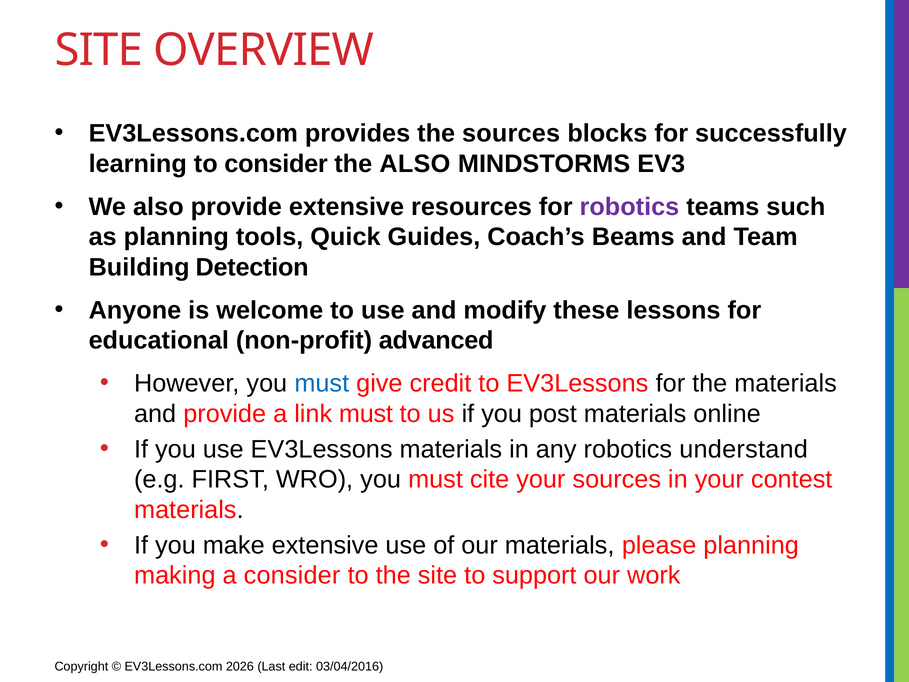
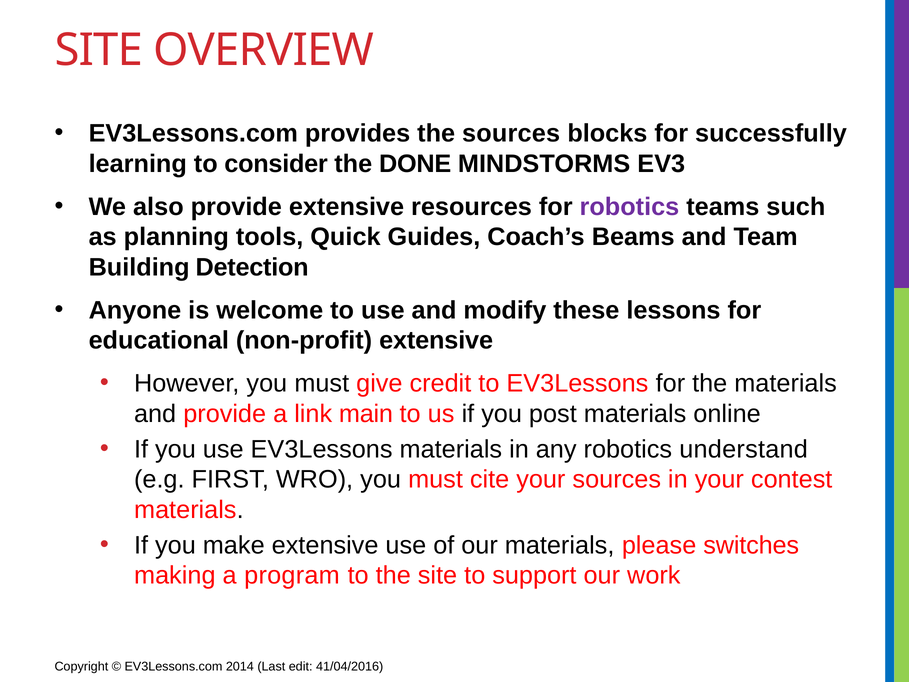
the ALSO: ALSO -> DONE (415, 164)
non-profit advanced: advanced -> extensive (436, 340)
must colour: blue -> black (322, 383)
link must: must -> main (366, 414)
please planning: planning -> switches (751, 545)
a consider: consider -> program (292, 575)
2026: 2026 -> 2014 (240, 666)
03/04/2016: 03/04/2016 -> 41/04/2016 (350, 666)
